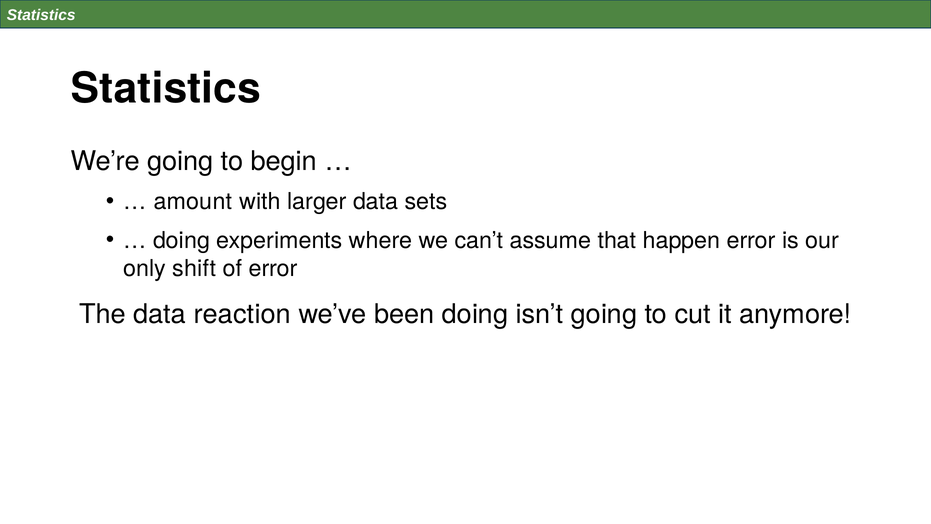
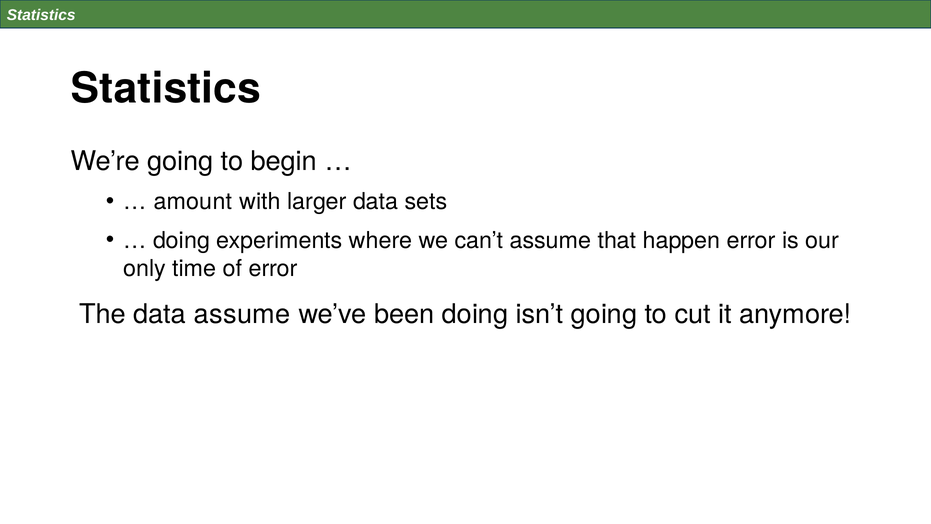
shift: shift -> time (194, 268)
data reaction: reaction -> assume (242, 314)
